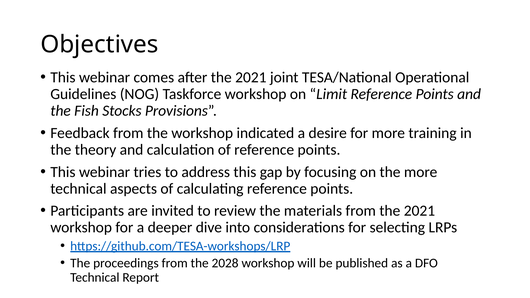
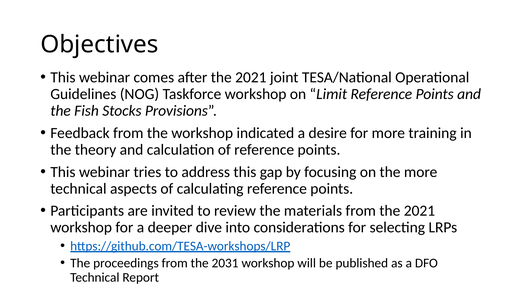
2028: 2028 -> 2031 (225, 263)
